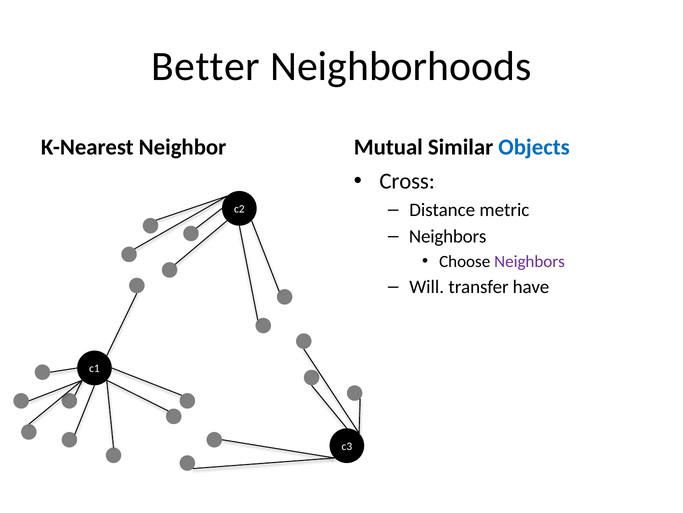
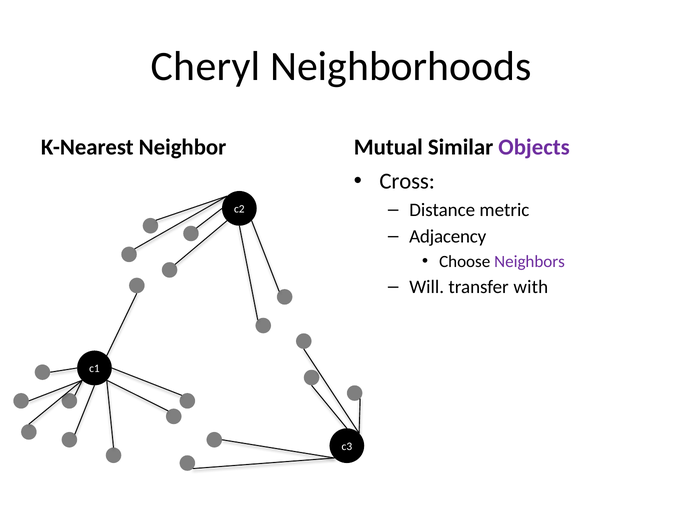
Better: Better -> Cheryl (206, 66)
Objects colour: blue -> purple (534, 147)
Neighbors: Neighbors -> Adjacency (448, 236)
have: have -> with (531, 287)
